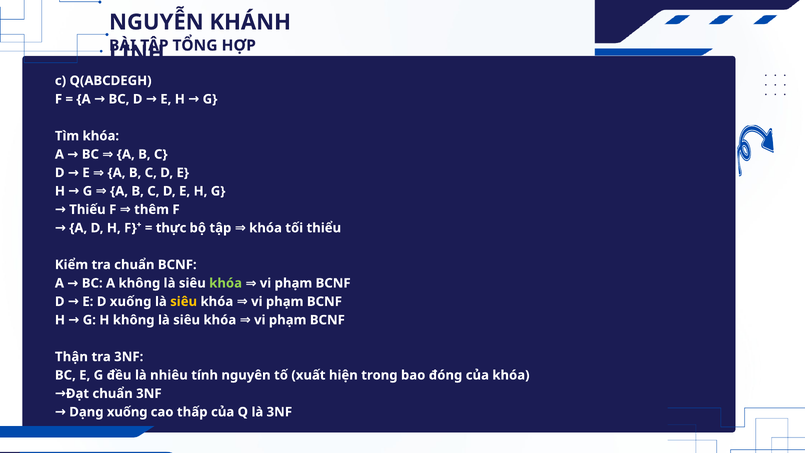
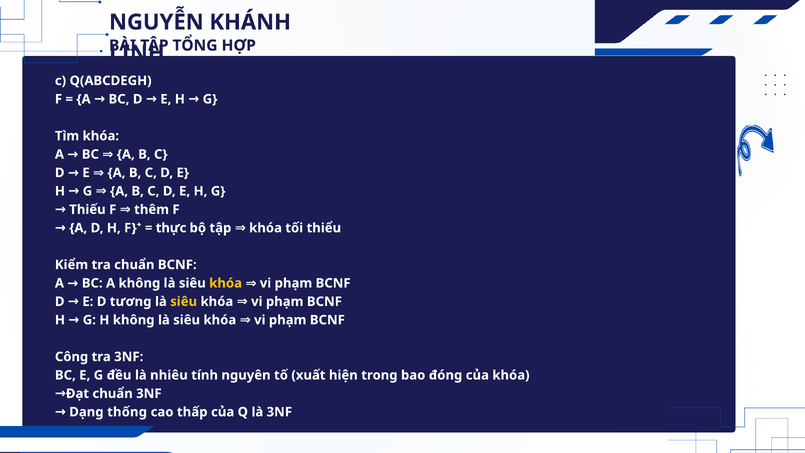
khóa colour: light green -> yellow (226, 283)
D xuống: xuống -> tương (131, 301)
Thận: Thận -> Công (72, 357)
Dạng xuống: xuống -> thống (127, 412)
